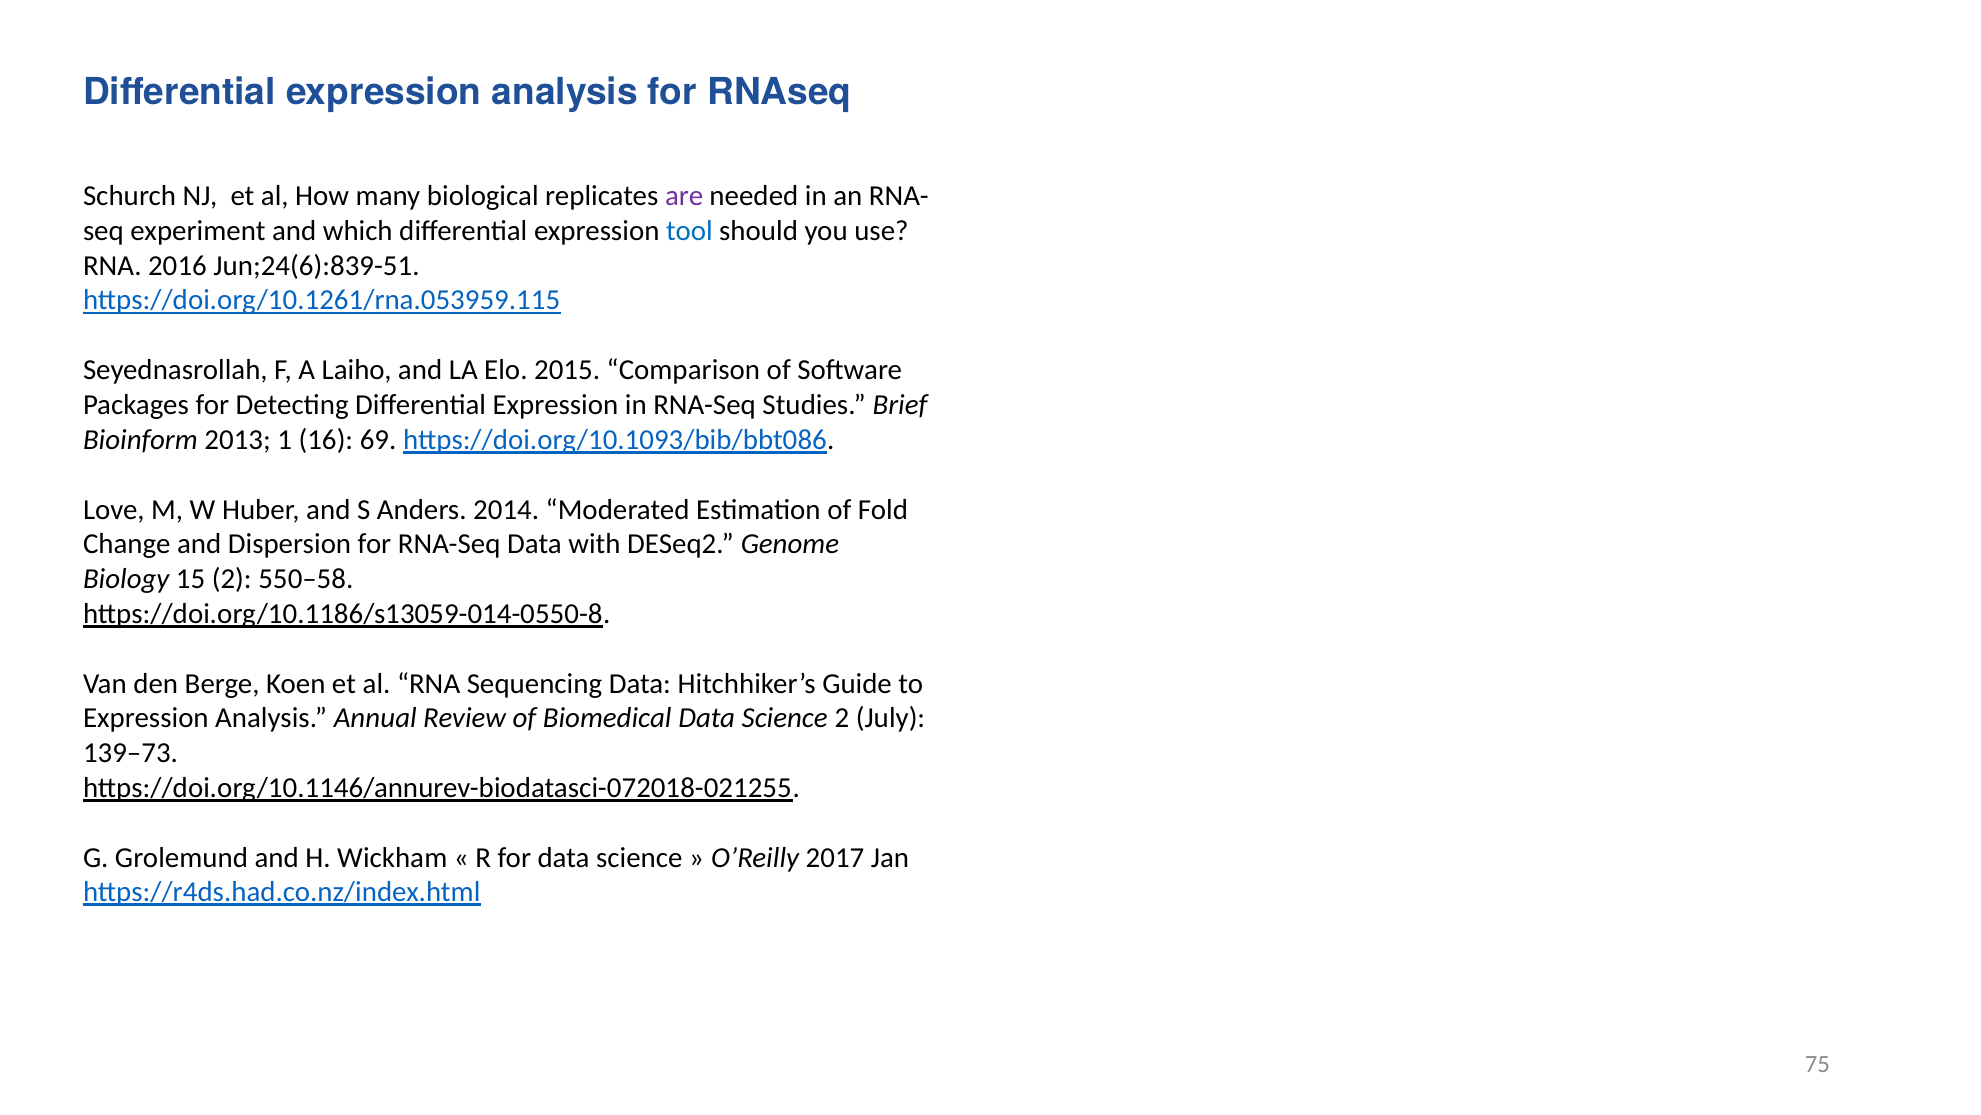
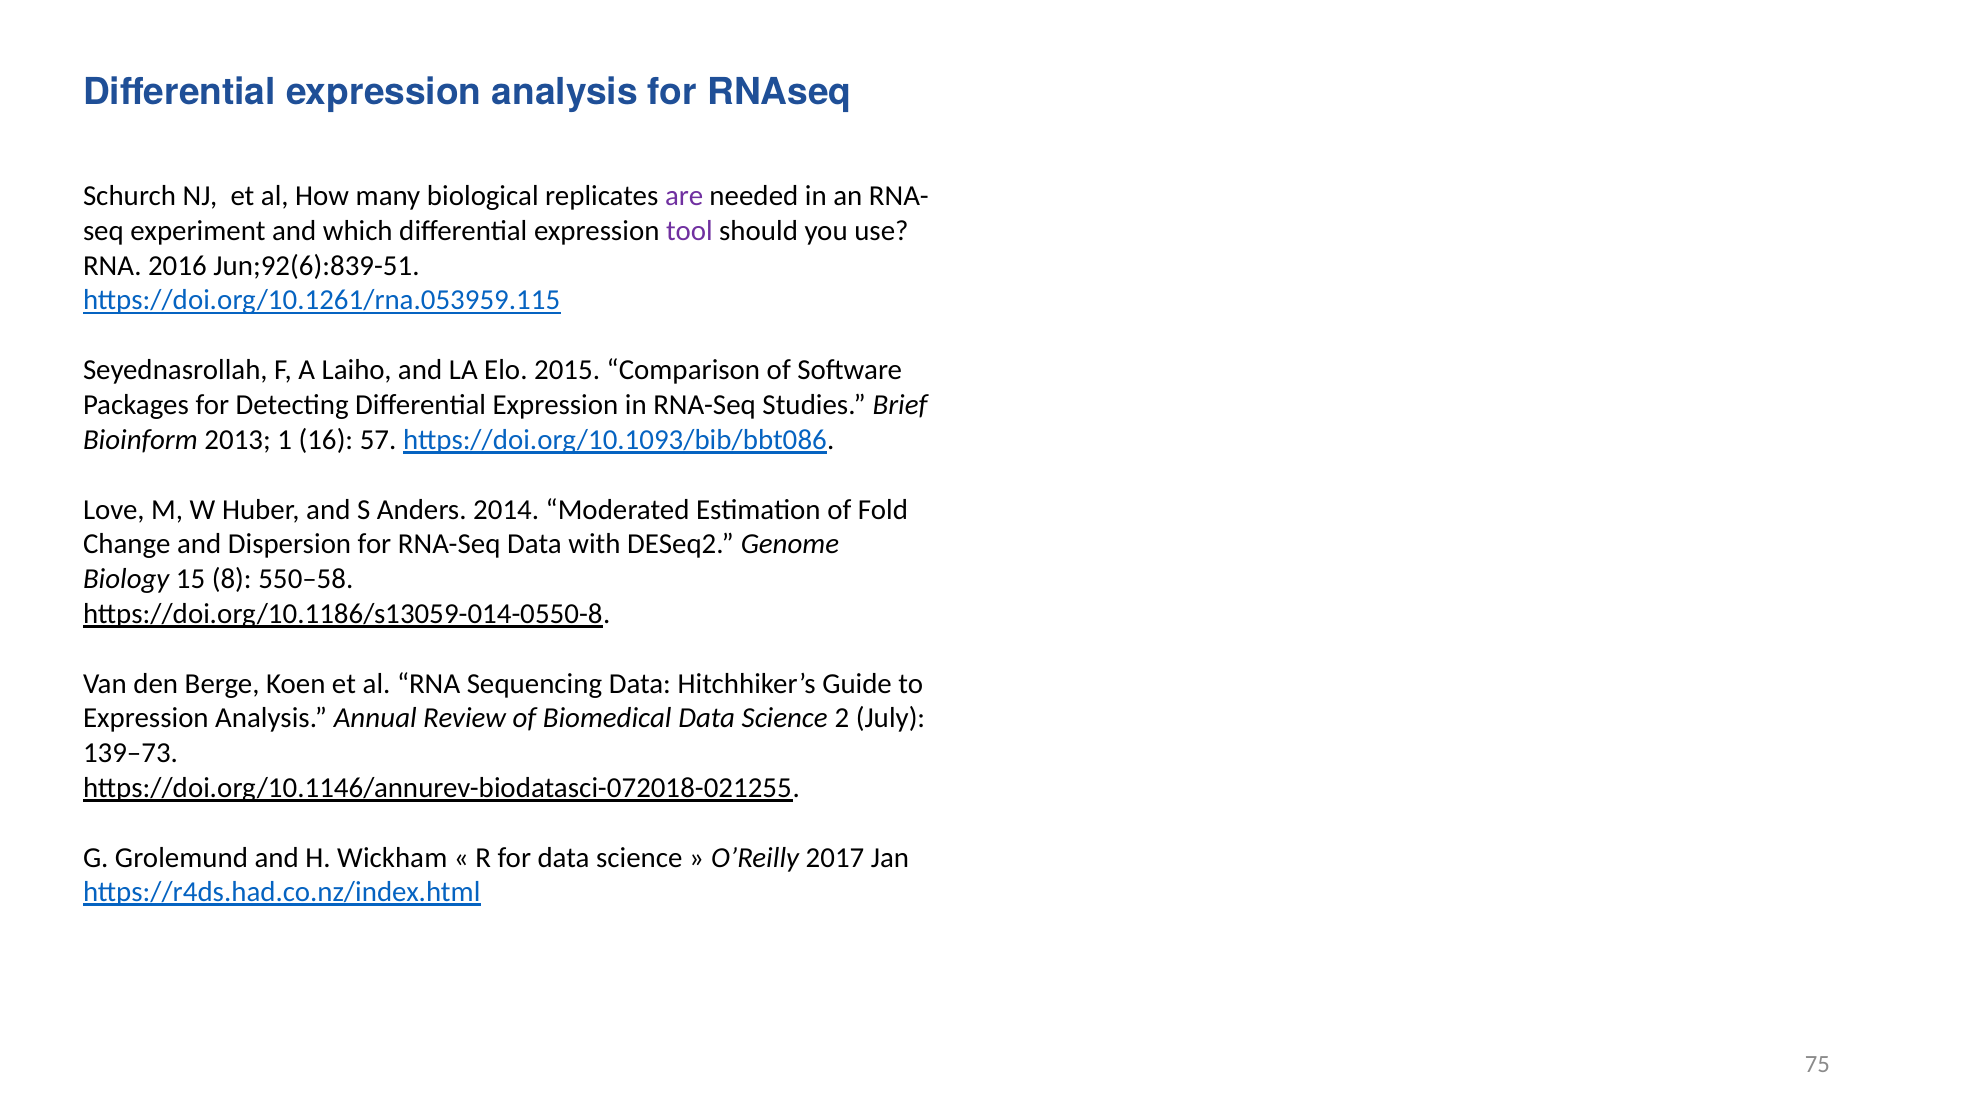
tool colour: blue -> purple (689, 231)
Jun;24(6):839-51: Jun;24(6):839-51 -> Jun;92(6):839-51 (317, 265)
69: 69 -> 57 (378, 439)
15 2: 2 -> 8 (232, 579)
